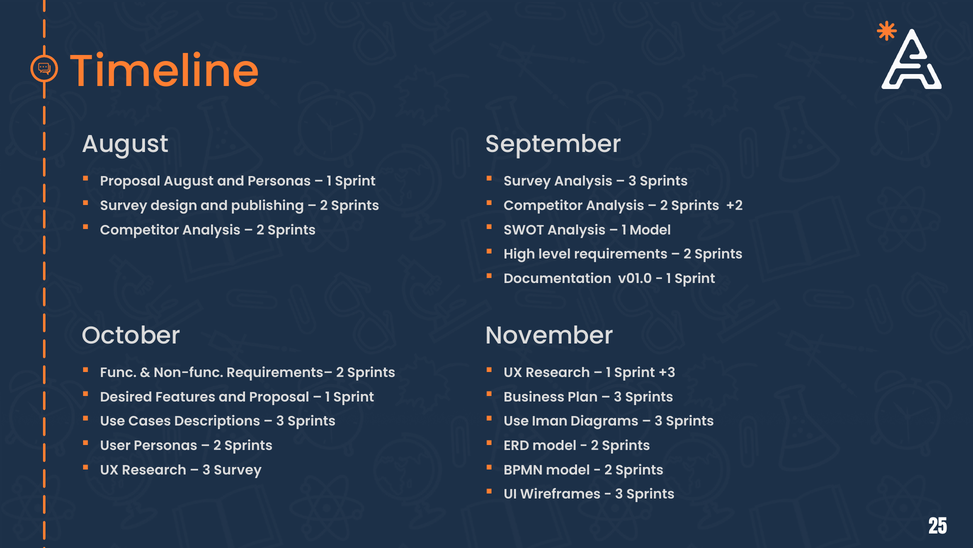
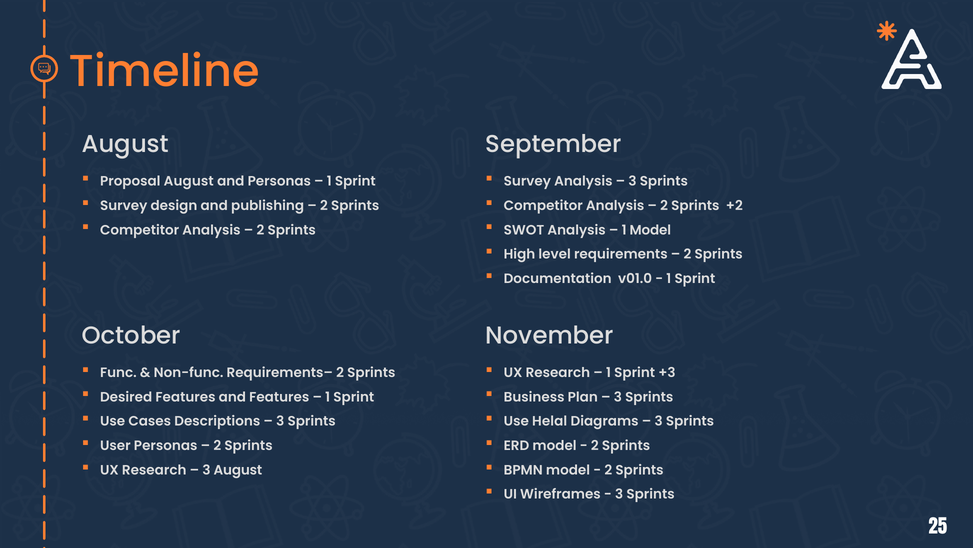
and Proposal: Proposal -> Features (279, 397)
Iman: Iman -> Helal (550, 421)
3 Survey: Survey -> August (238, 470)
